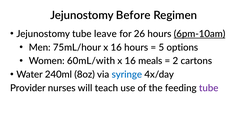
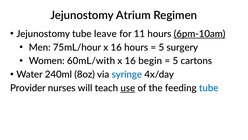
Before: Before -> Atrium (133, 15)
26: 26 -> 11 (139, 34)
options: options -> surgery (182, 47)
meals: meals -> begin (150, 61)
2: 2 -> 5 (175, 61)
use underline: none -> present (128, 88)
tube colour: purple -> blue (209, 88)
